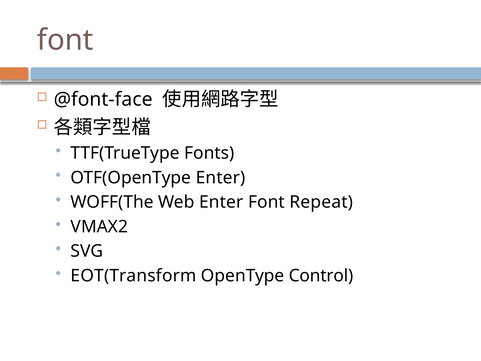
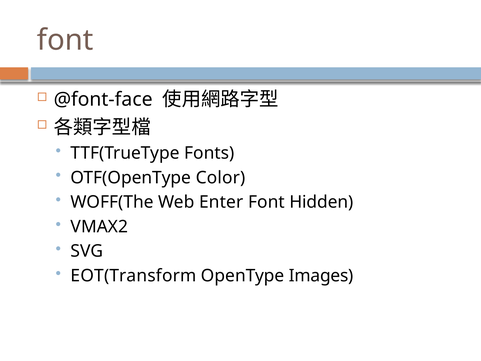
OTF(OpenType Enter: Enter -> Color (221, 178)
Repeat: Repeat -> Hidden (321, 202)
Control: Control -> Images (321, 276)
